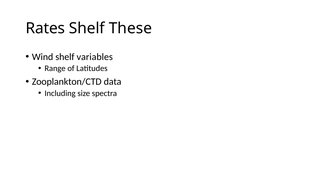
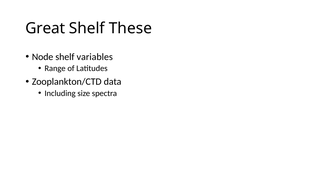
Rates: Rates -> Great (45, 28)
Wind: Wind -> Node (43, 57)
